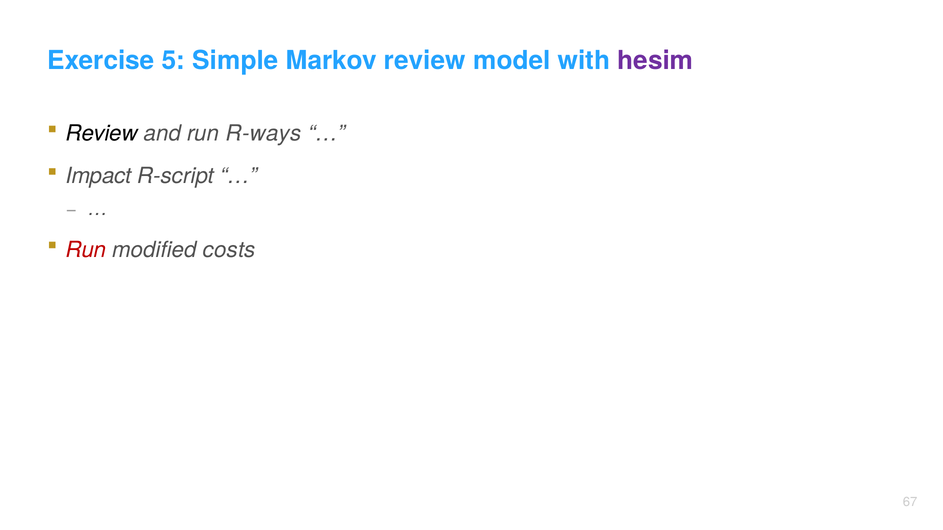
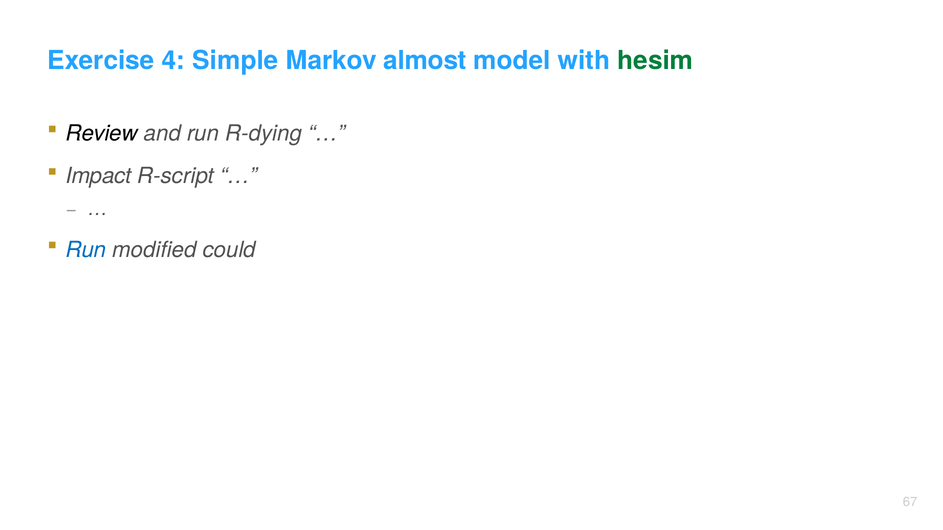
5: 5 -> 4 (173, 61)
Markov review: review -> almost (425, 61)
hesim colour: purple -> green (655, 61)
R-ways: R-ways -> R-dying (264, 134)
Run colour: red -> blue (86, 250)
costs: costs -> could (229, 250)
